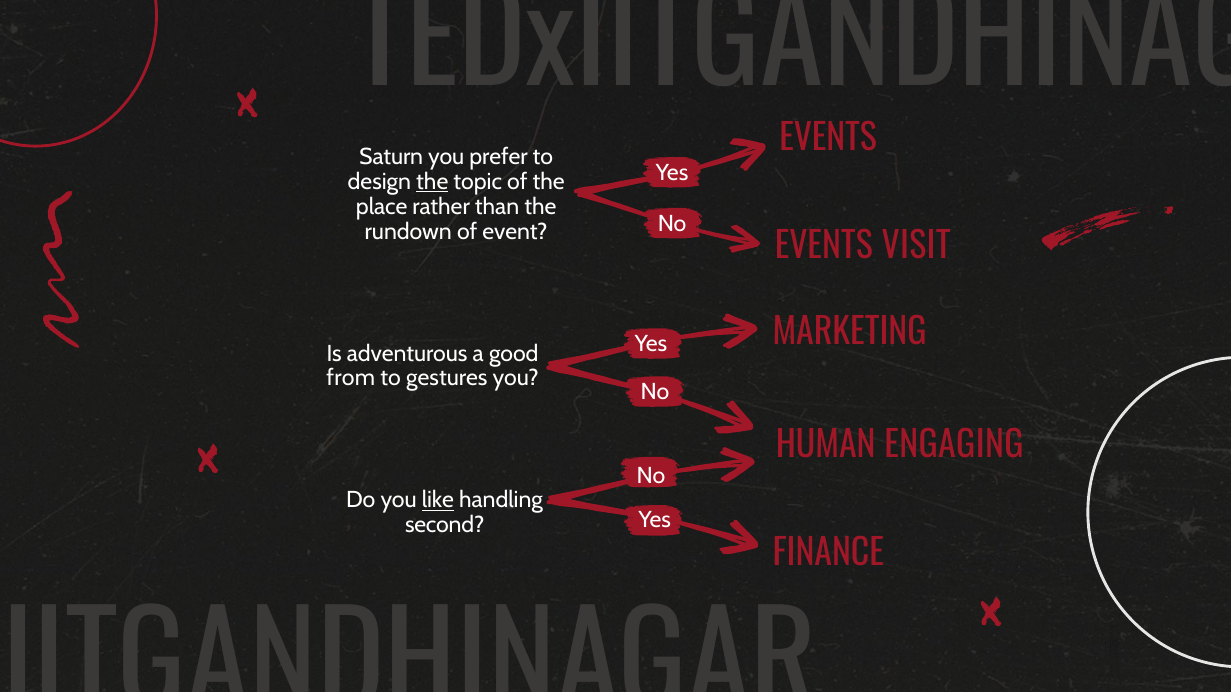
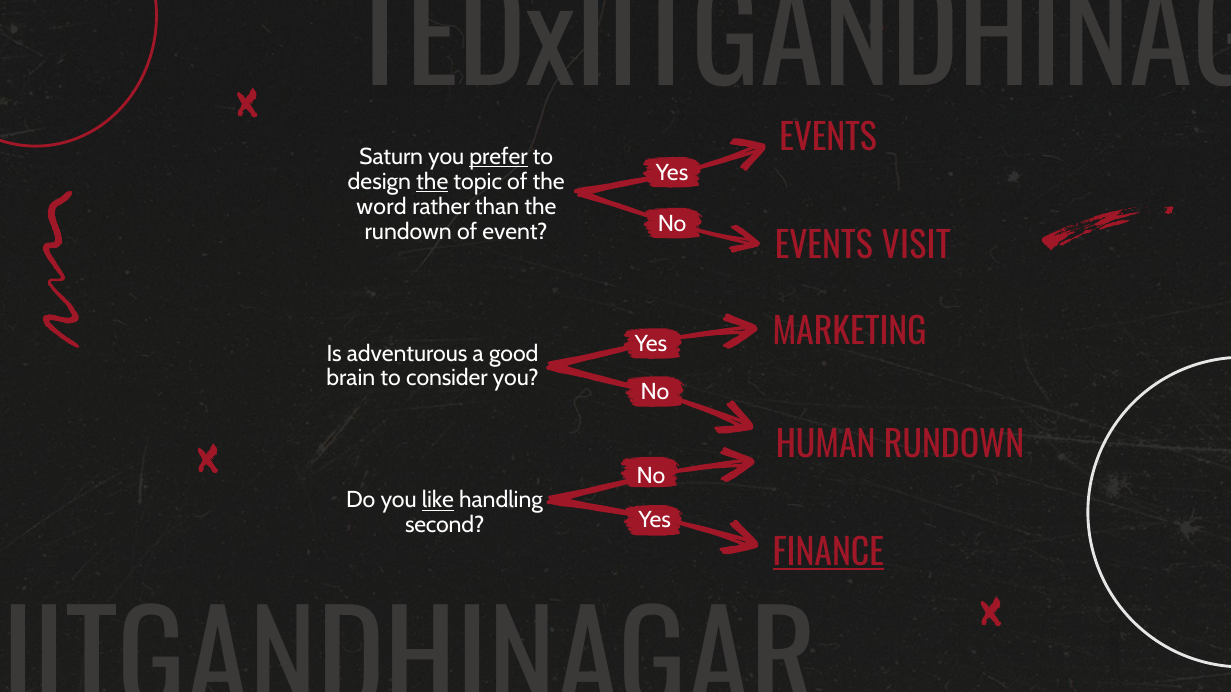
prefer underline: none -> present (499, 157)
place: place -> word (382, 207)
from: from -> brain (351, 379)
gestures: gestures -> consider (447, 379)
HUMAN ENGAGING: ENGAGING -> RUNDOWN (954, 446)
FINANCE underline: none -> present (828, 554)
